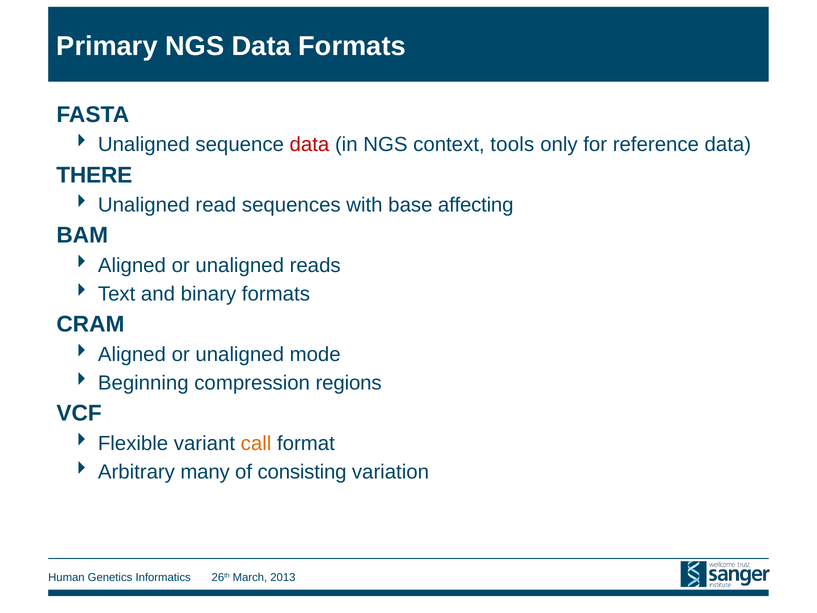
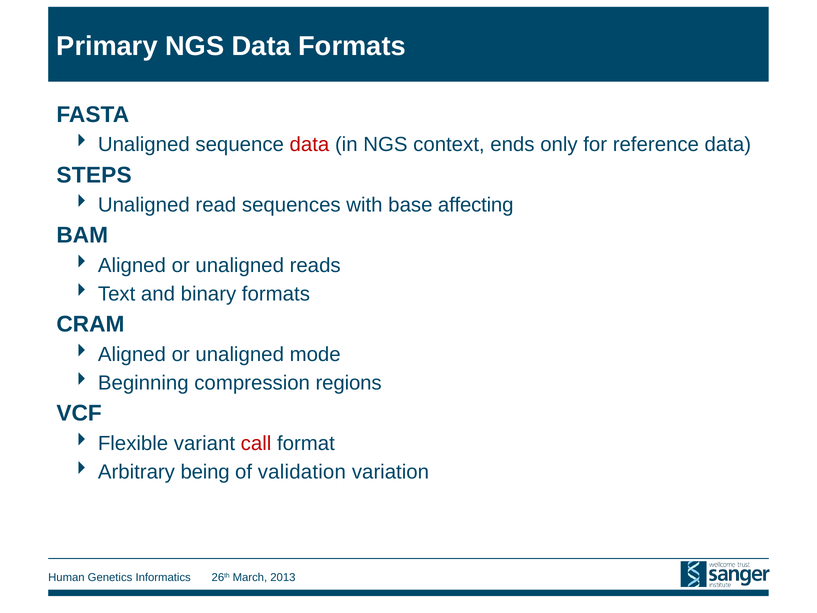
tools: tools -> ends (512, 144)
THERE: THERE -> STEPS (94, 175)
call colour: orange -> red (256, 443)
many: many -> being (205, 472)
consisting: consisting -> validation (302, 472)
